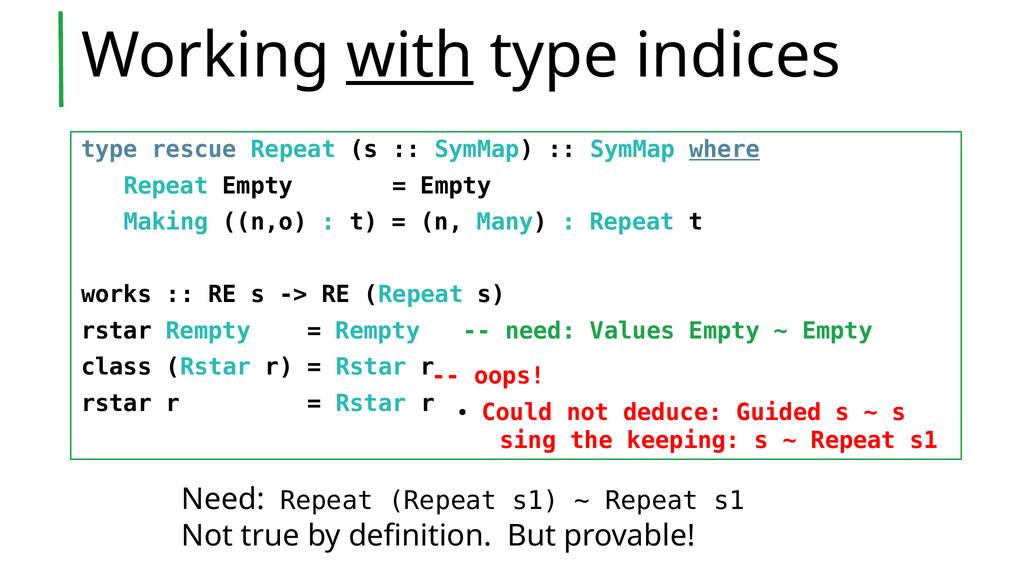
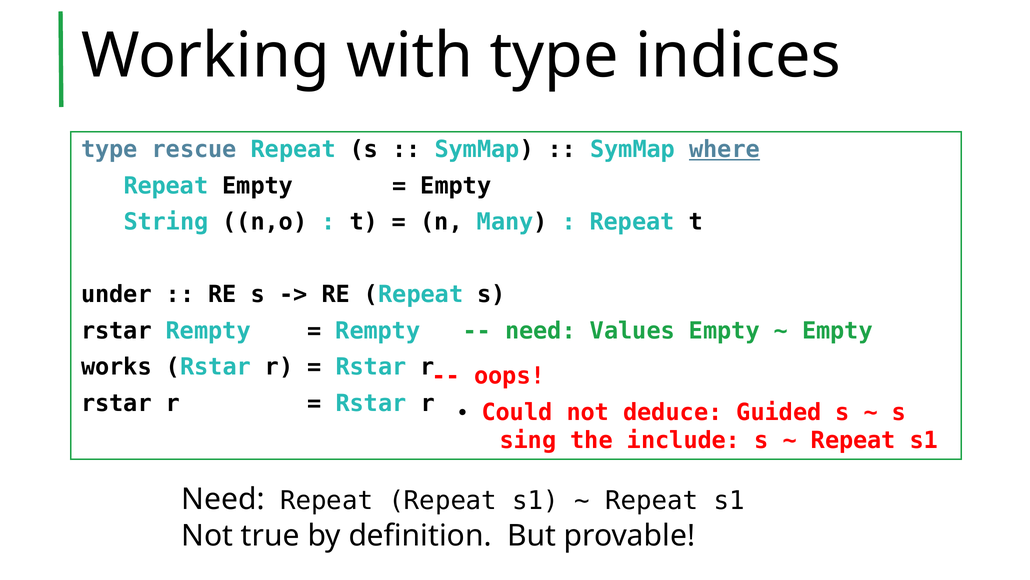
with underline: present -> none (410, 56)
Making: Making -> String (166, 222)
works: works -> under (116, 294)
class: class -> works (116, 367)
keeping: keeping -> include (684, 440)
